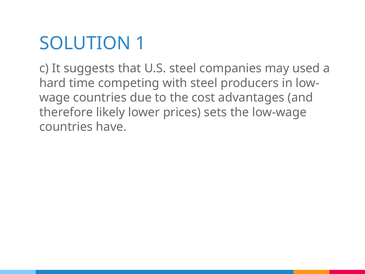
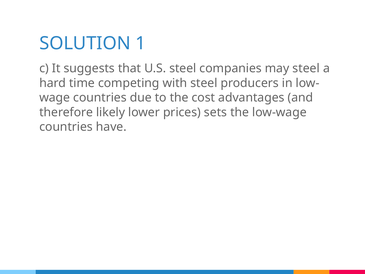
may used: used -> steel (306, 68)
